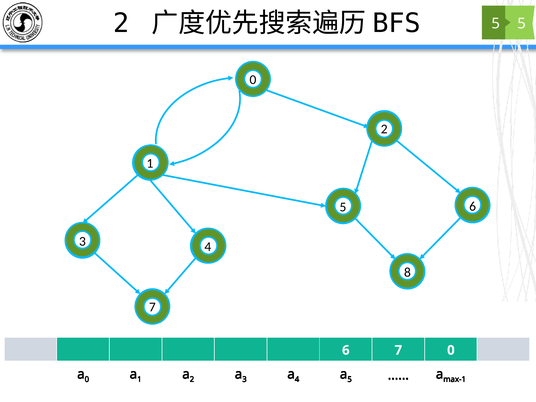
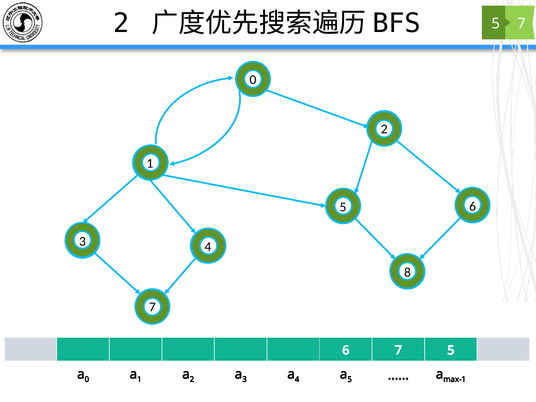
5: 5 -> 7 (522, 24)
0: 0 -> 5 (451, 350)
